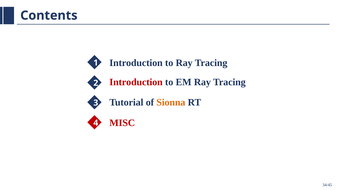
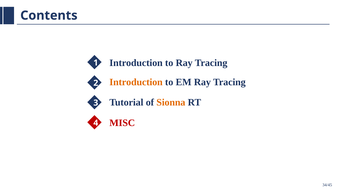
Introduction colour: red -> orange (136, 82)
